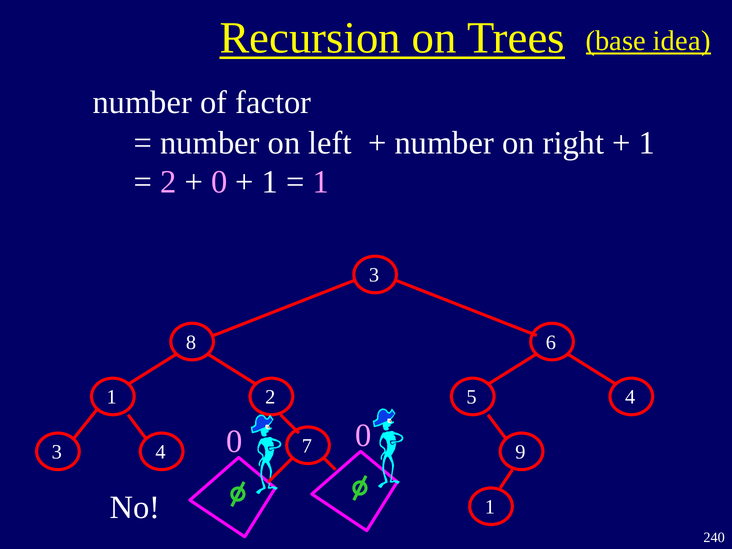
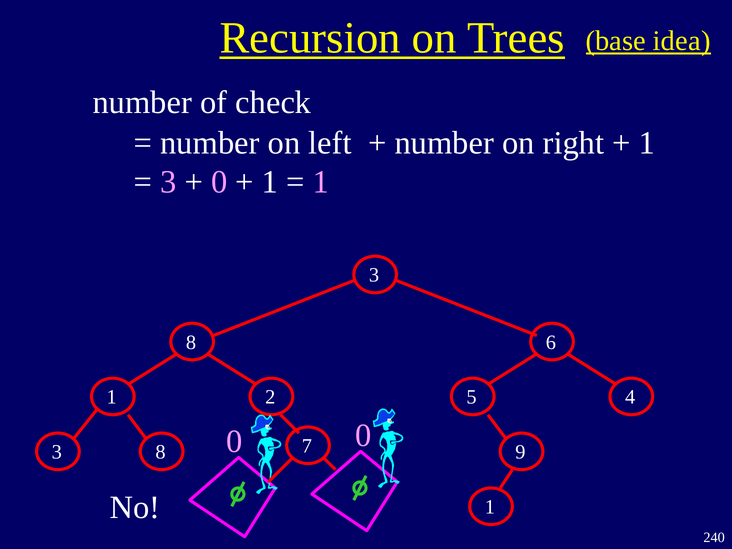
factor: factor -> check (273, 102)
2: 2 -> 3 (168, 182)
4: 4 -> 8 (160, 452)
